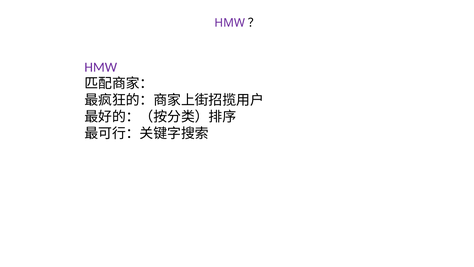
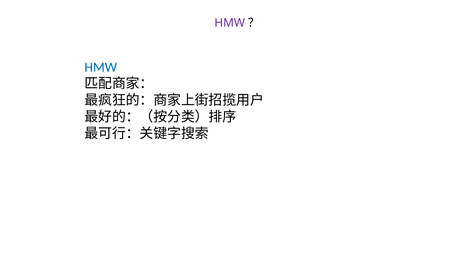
HMW colour: purple -> blue (101, 67)
